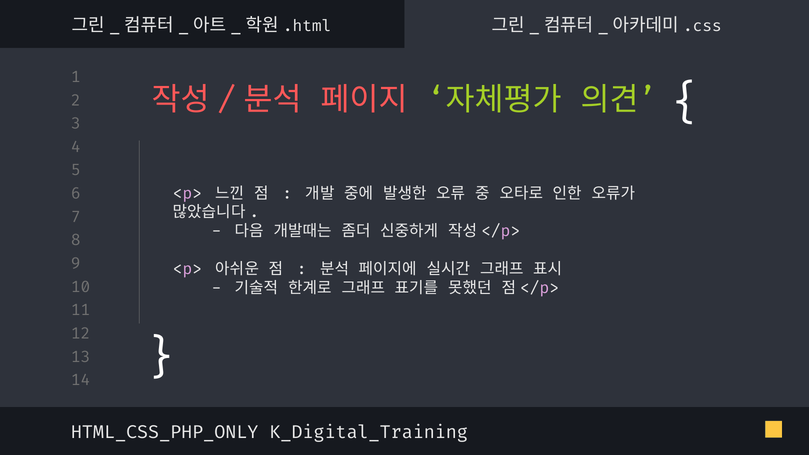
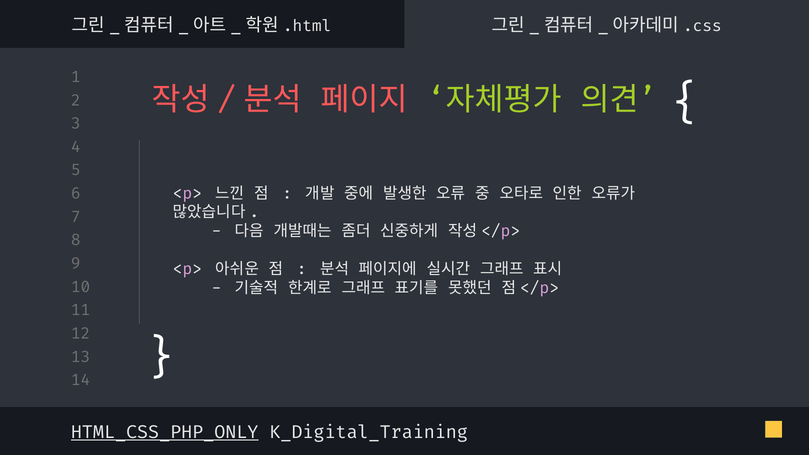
HTML_CSS_PHP_ONLY underline: none -> present (165, 432)
